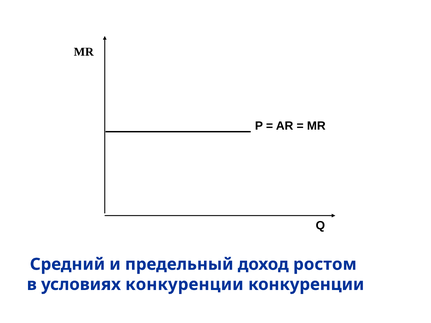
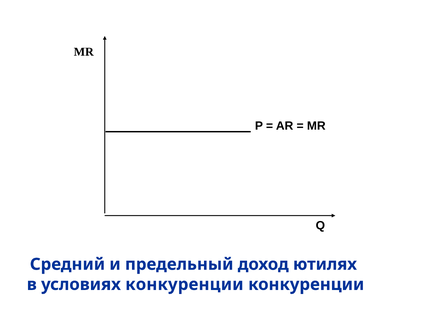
ростом: ростом -> ютилях (325, 265)
